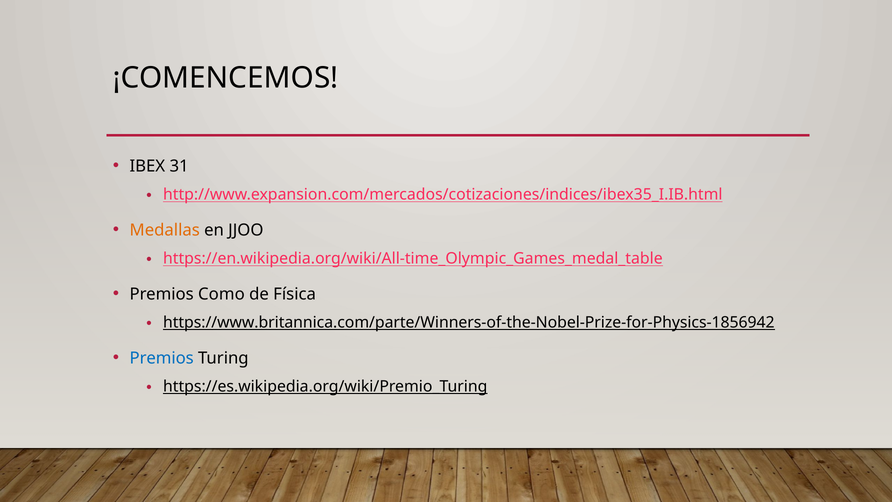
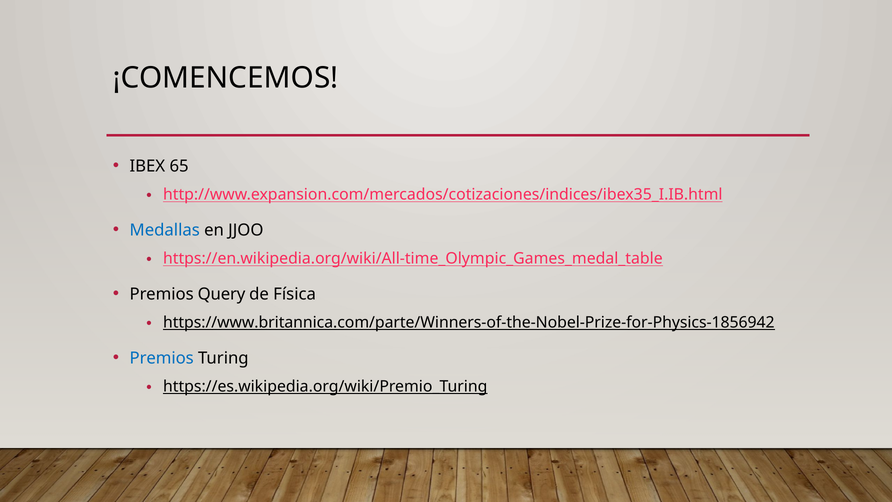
31: 31 -> 65 (179, 166)
Medallas colour: orange -> blue (165, 230)
Como: Como -> Query (222, 294)
